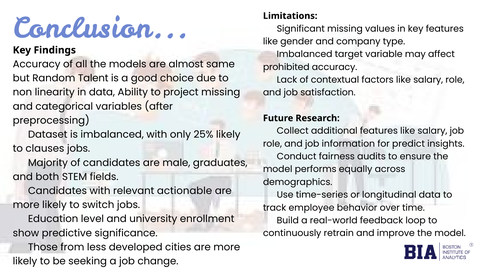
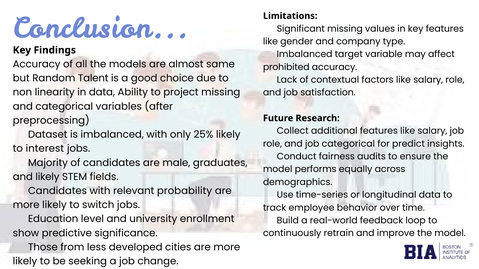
job information: information -> categorical (348, 144)
clauses: clauses -> interest (45, 149)
and both: both -> likely (47, 177)
actionable: actionable -> probability (185, 191)
